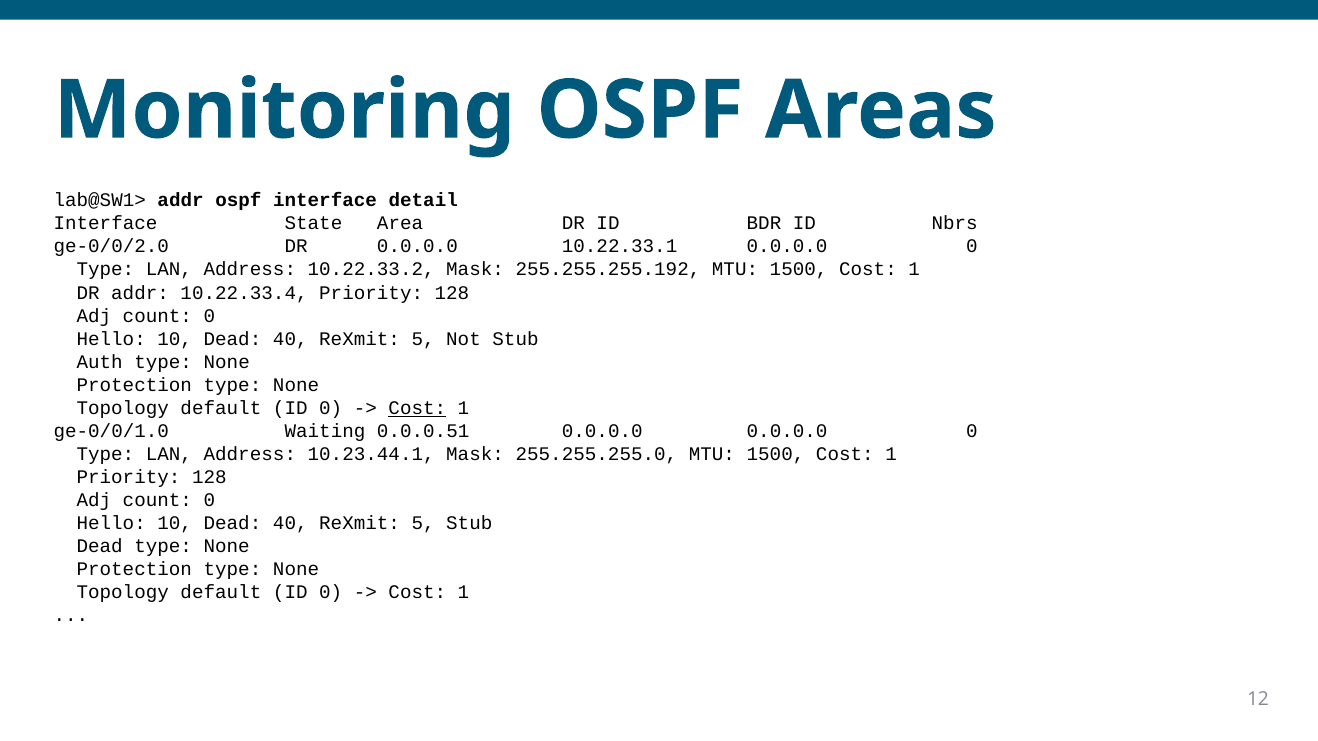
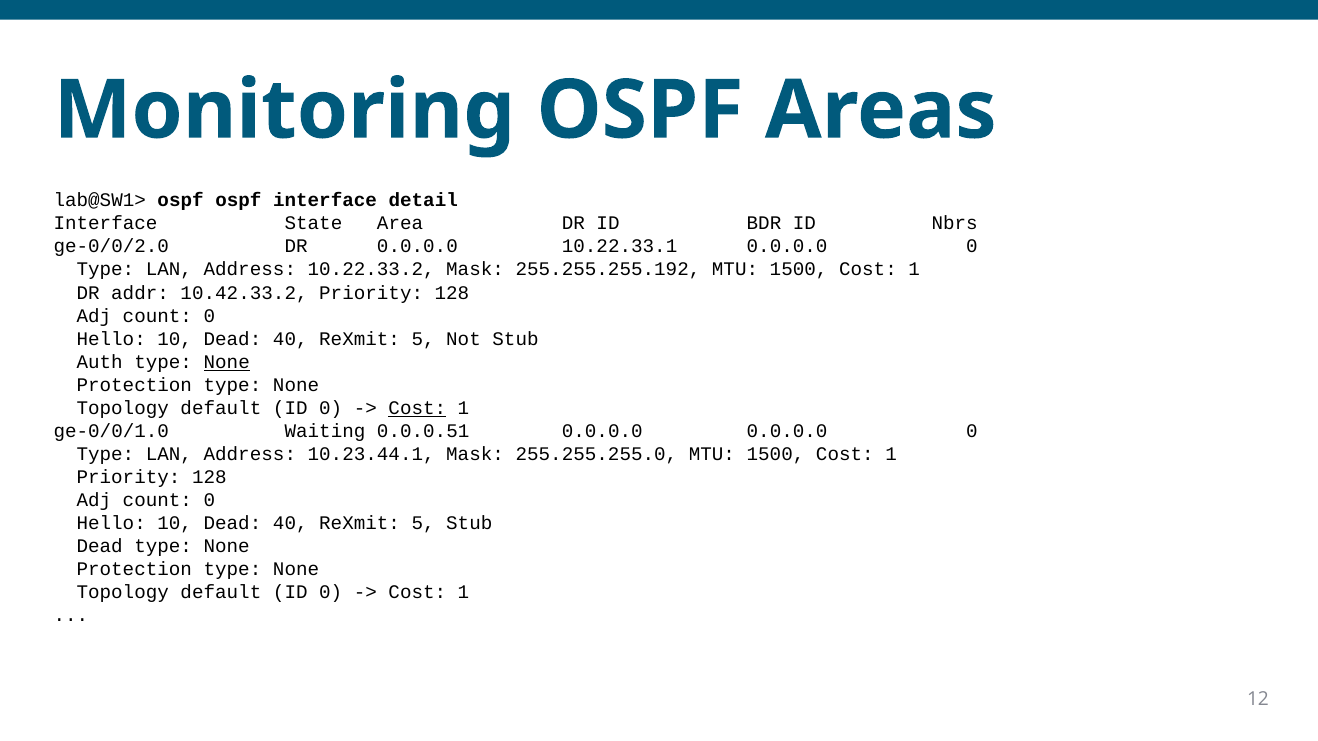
lab@SW1> addr: addr -> ospf (181, 200)
10.22.33.4: 10.22.33.4 -> 10.42.33.2 (244, 293)
None underline: none -> present (227, 362)
